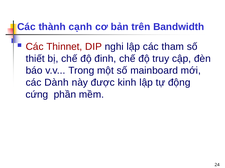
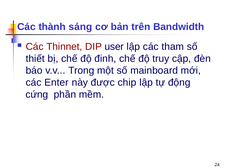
cạnh: cạnh -> sáng (80, 27)
nghi: nghi -> user (114, 47)
Dành: Dành -> Enter (57, 83)
kinh: kinh -> chip (127, 83)
